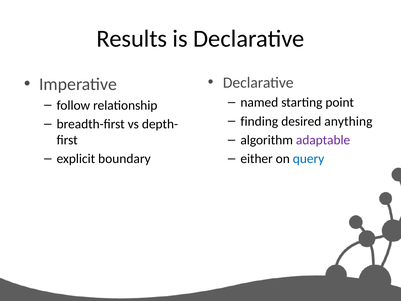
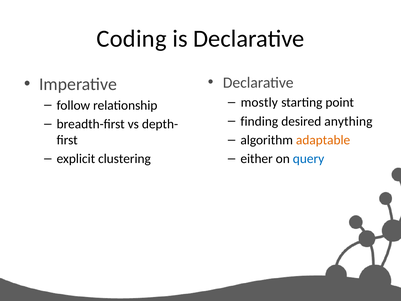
Results: Results -> Coding (131, 39)
named: named -> mostly (259, 102)
adaptable colour: purple -> orange (323, 140)
boundary: boundary -> clustering (124, 159)
